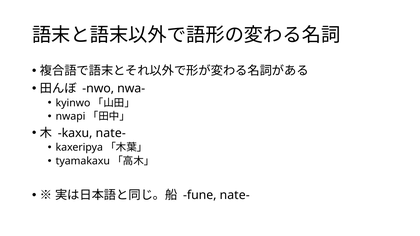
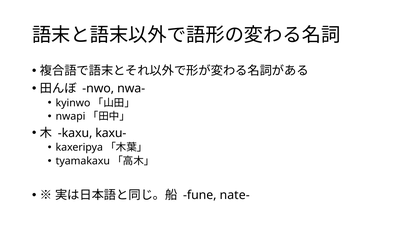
kaxu nate-: nate- -> kaxu- (111, 133)
